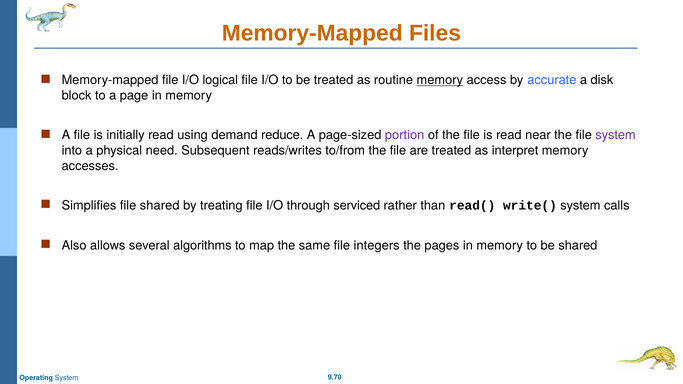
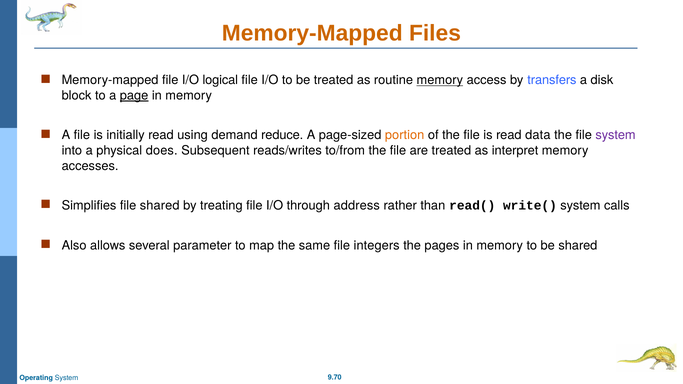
accurate: accurate -> transfers (552, 80)
page underline: none -> present (134, 96)
portion colour: purple -> orange (405, 135)
near: near -> data (538, 135)
need: need -> does (162, 151)
serviced: serviced -> address (357, 206)
algorithms: algorithms -> parameter (202, 245)
